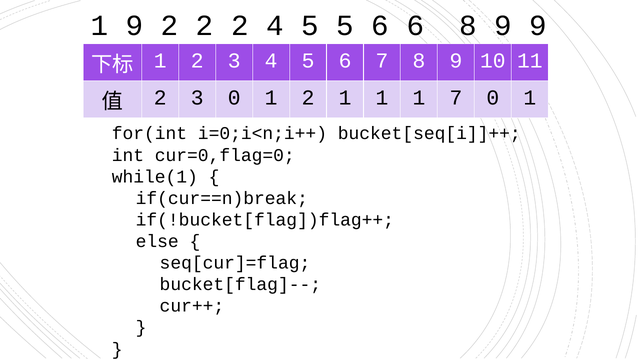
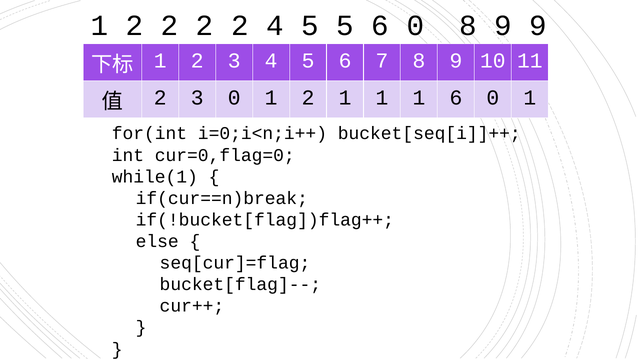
9: 9 -> 2 (135, 25)
5 6 6: 6 -> 0 (415, 25)
1 7: 7 -> 6 (456, 98)
